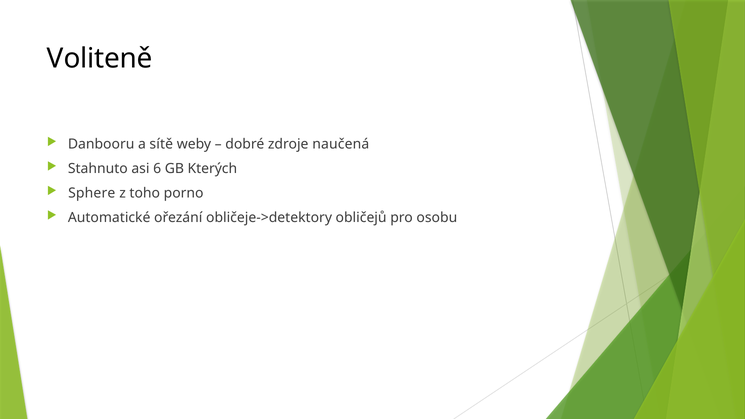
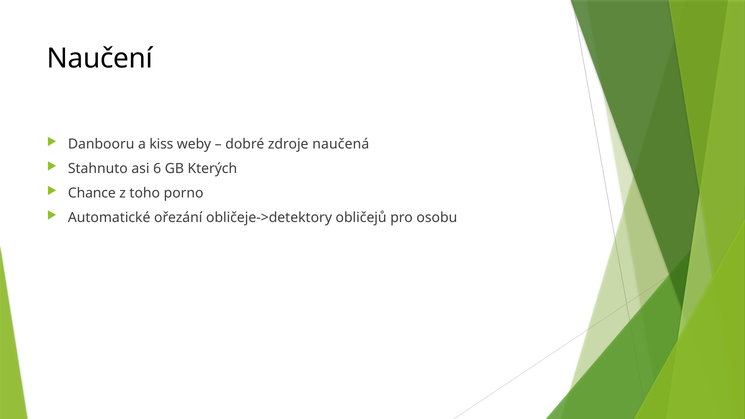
Voliteně: Voliteně -> Naučení (100, 59)
sítě: sítě -> kiss (161, 144)
Sphere: Sphere -> Chance (92, 193)
